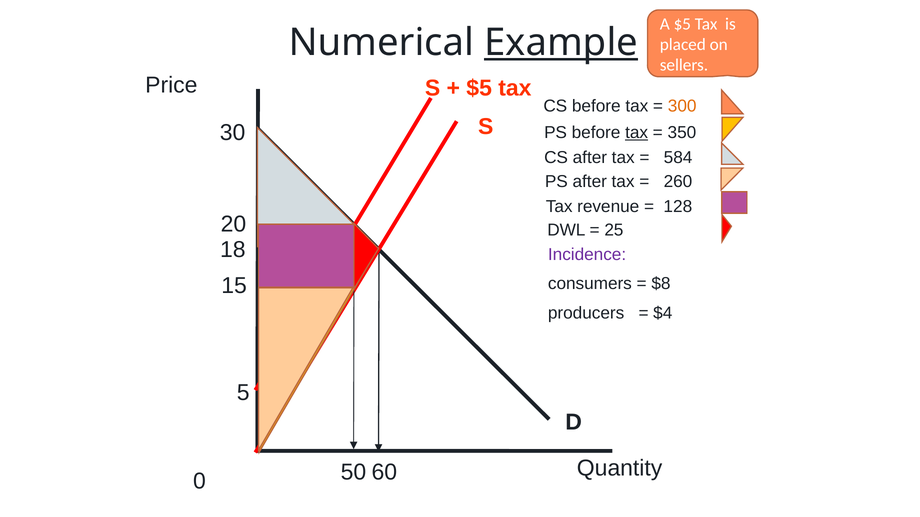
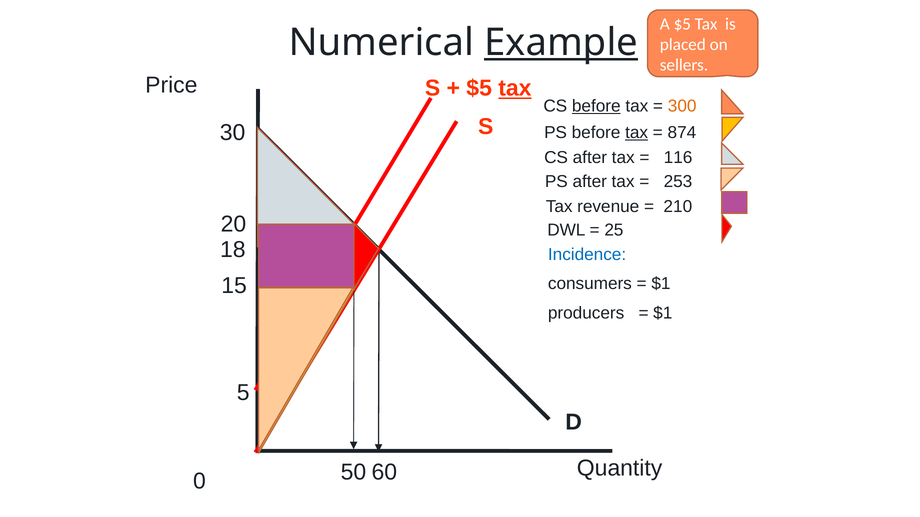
tax underline: none -> present (515, 88)
before underline: none -> present (596, 106)
350: 350 -> 874 (682, 133)
584: 584 -> 116 (678, 158)
260: 260 -> 253 (678, 182)
128: 128 -> 210 (678, 207)
Incidence colour: purple -> blue (587, 255)
$8: $8 -> $1 (661, 284)
$4: $4 -> $1 (663, 313)
